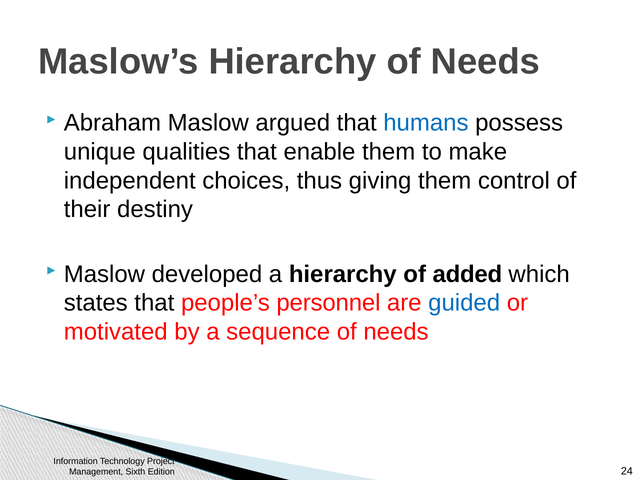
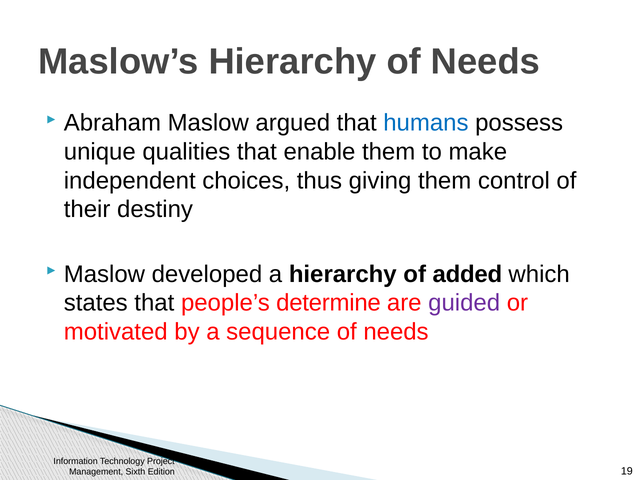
personnel: personnel -> determine (328, 303)
guided colour: blue -> purple (464, 303)
24: 24 -> 19 (627, 470)
